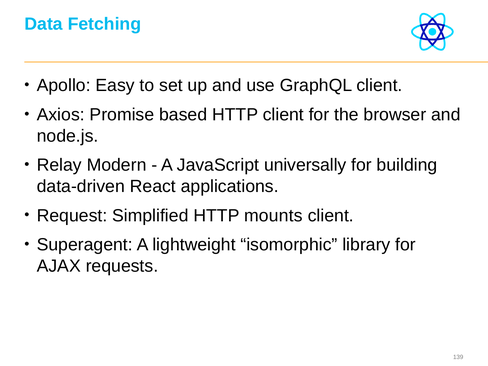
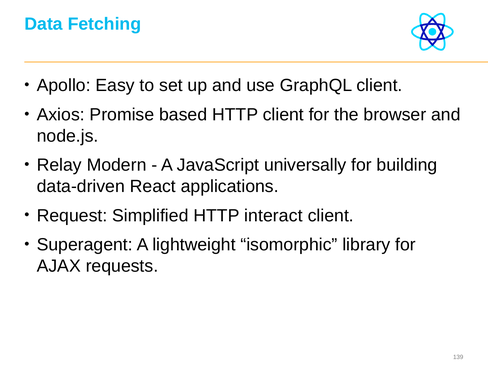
mounts: mounts -> interact (273, 216)
